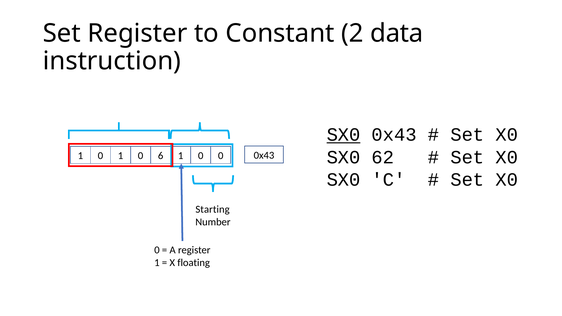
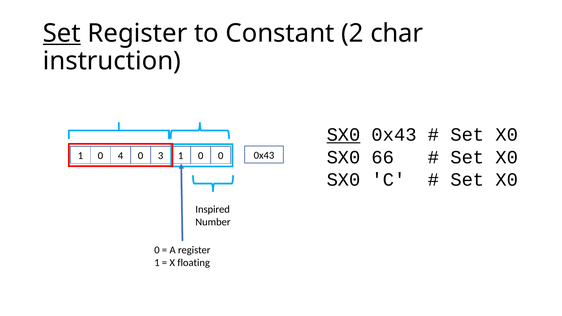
Set underline: none -> present (62, 33)
data: data -> char (397, 33)
62: 62 -> 66 (383, 157)
0 1: 1 -> 4 (121, 156)
6: 6 -> 3 (161, 156)
Starting: Starting -> Inspired (213, 209)
